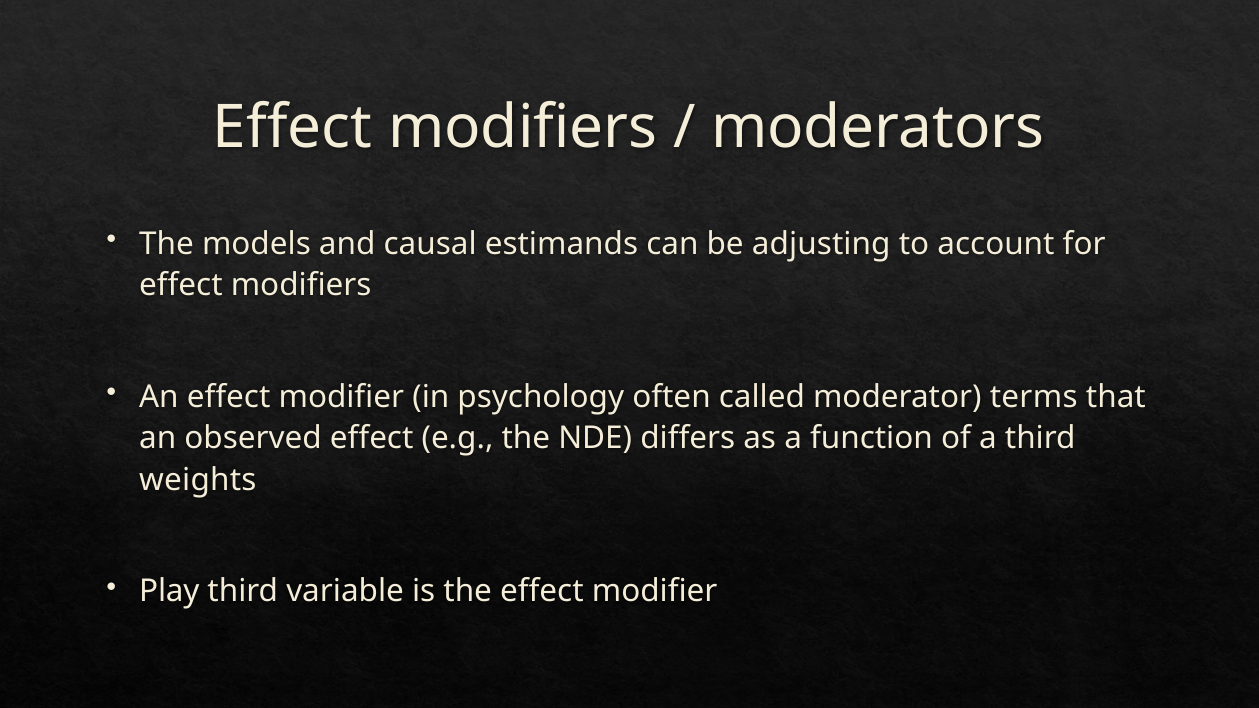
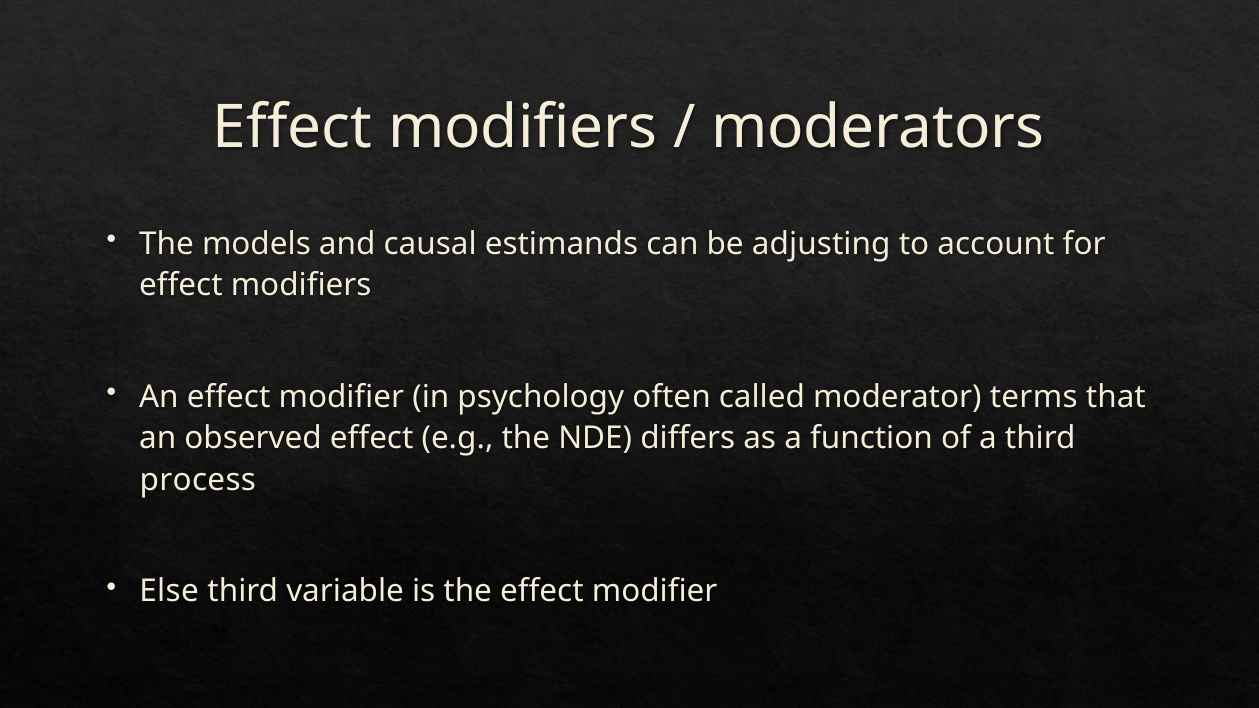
weights: weights -> process (198, 480)
Play: Play -> Else (169, 591)
